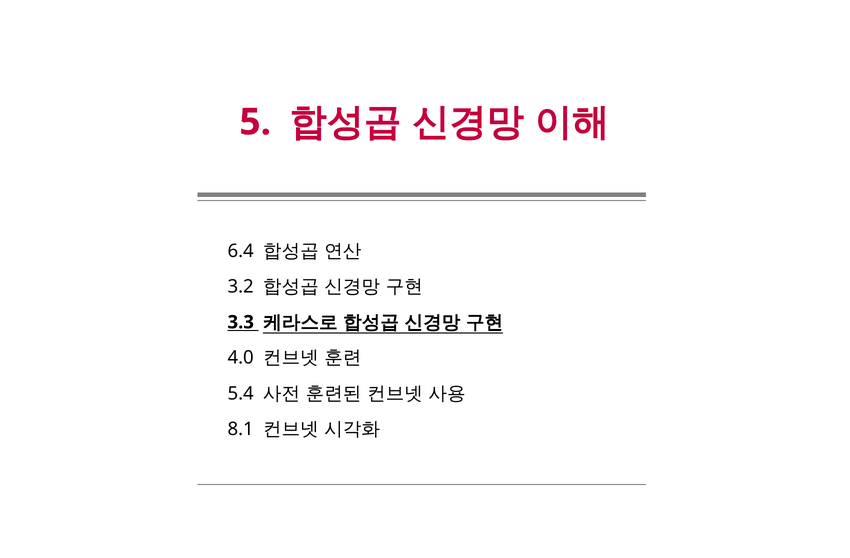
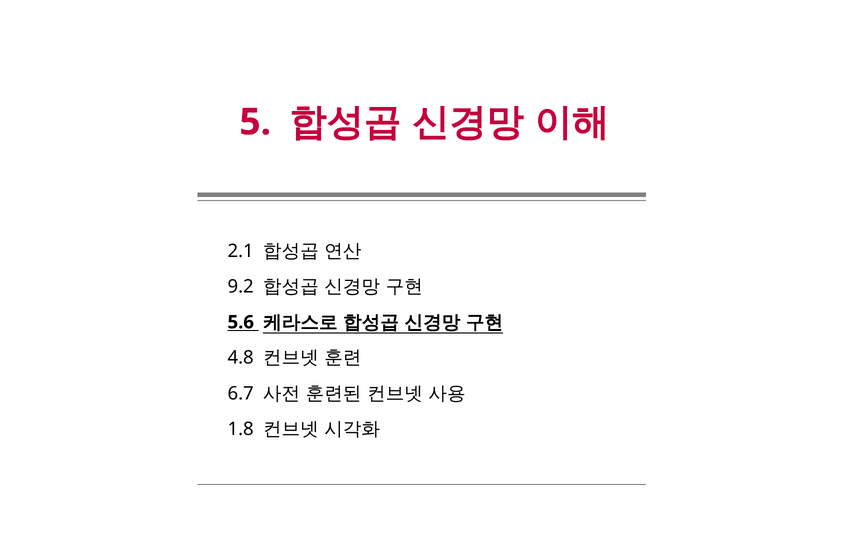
6.4: 6.4 -> 2.1 (241, 251)
3.2: 3.2 -> 9.2 (241, 287)
3.3: 3.3 -> 5.6 (241, 322)
4.0: 4.0 -> 4.8 (241, 358)
5.4: 5.4 -> 6.7 (241, 394)
8.1: 8.1 -> 1.8 (241, 429)
